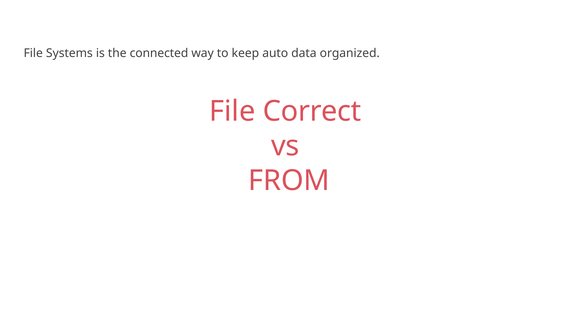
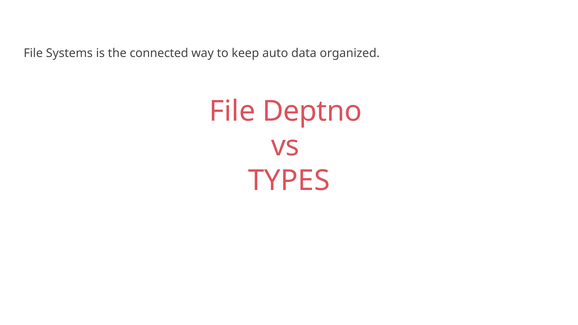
Correct: Correct -> Deptno (312, 111)
FROM: FROM -> TYPES (289, 181)
